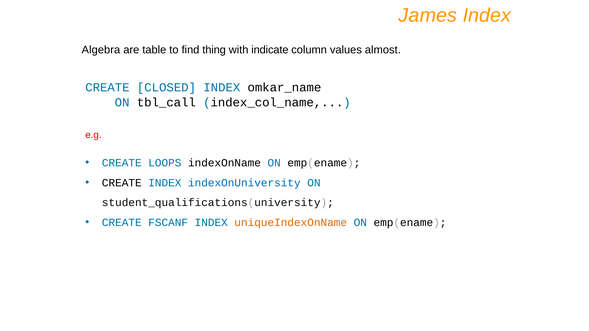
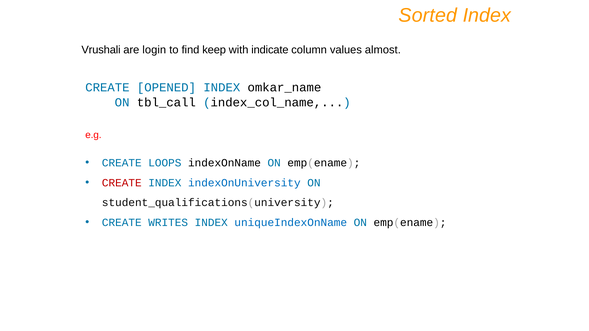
James: James -> Sorted (428, 15)
Algebra: Algebra -> Vrushali (101, 50)
table: table -> login (154, 50)
thing: thing -> keep (214, 50)
CLOSED: CLOSED -> OPENED (166, 88)
CREATE colour: black -> red (122, 183)
FSCANF: FSCANF -> WRITES (168, 223)
uniqueIndexOnName colour: orange -> blue (291, 223)
